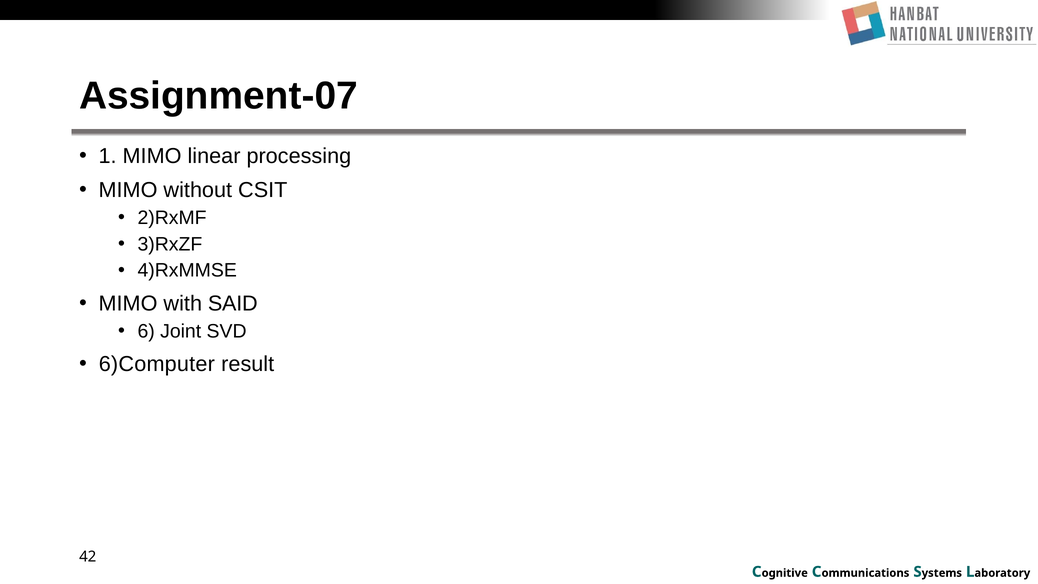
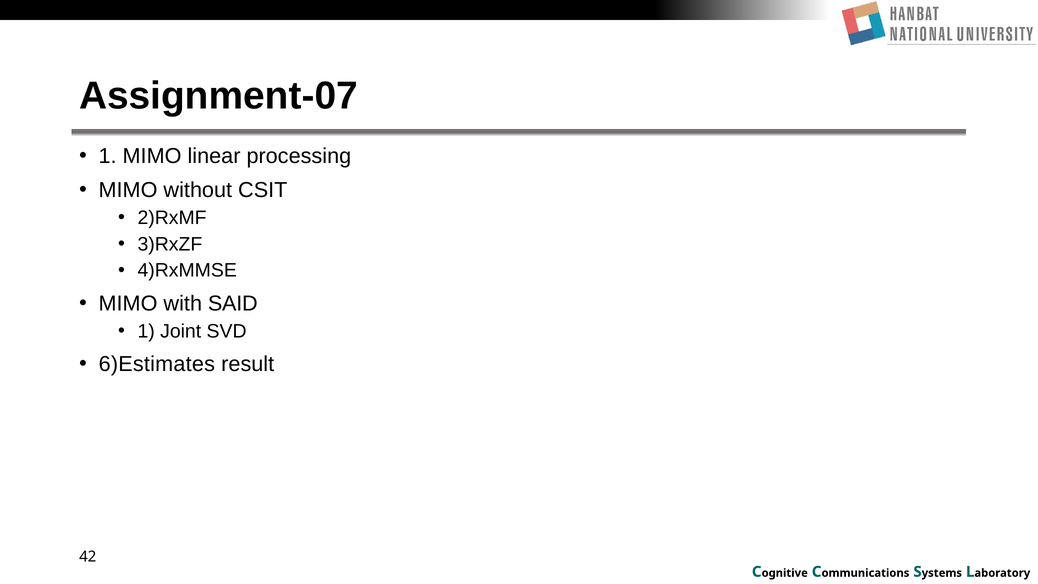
6: 6 -> 1 (146, 331)
6)Computer: 6)Computer -> 6)Estimates (157, 364)
